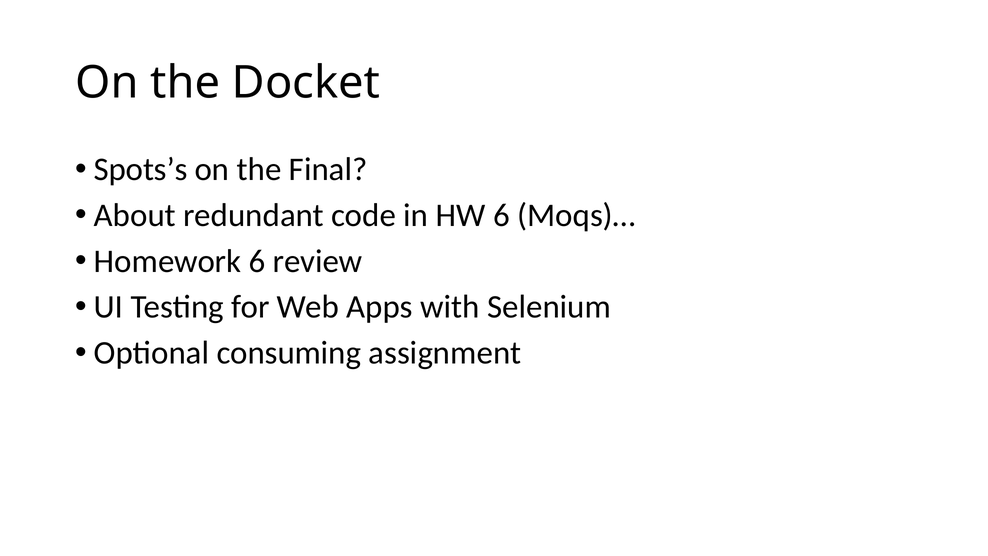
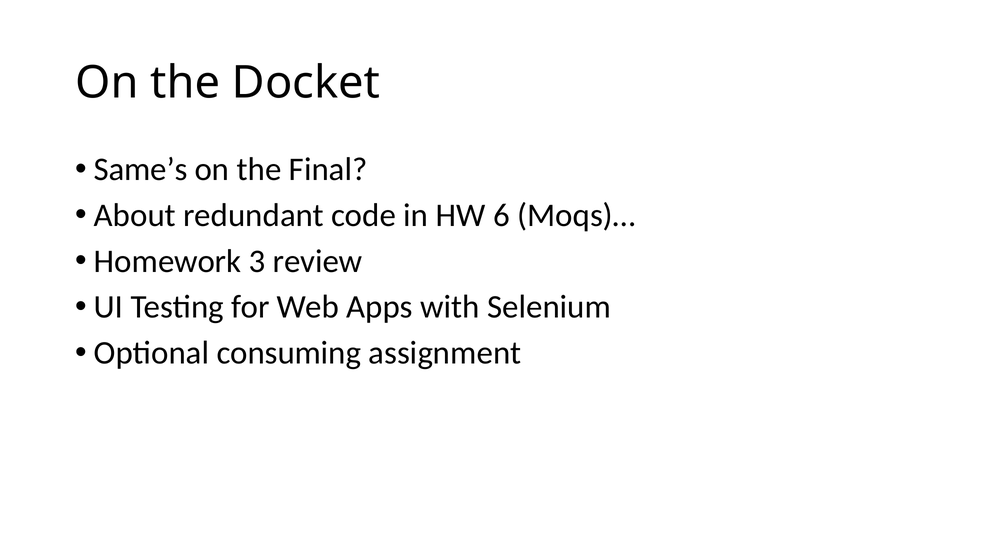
Spots’s: Spots’s -> Same’s (141, 169)
Homework 6: 6 -> 3 (257, 261)
